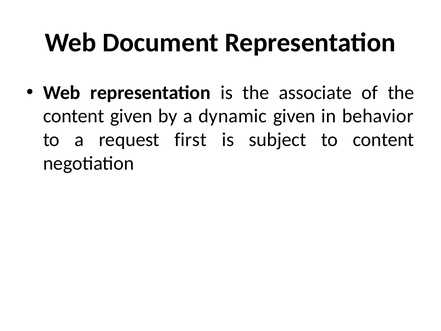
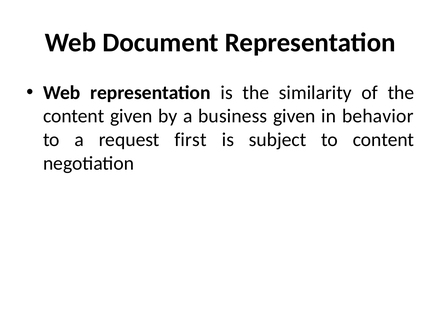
associate: associate -> similarity (315, 93)
dynamic: dynamic -> business (233, 116)
